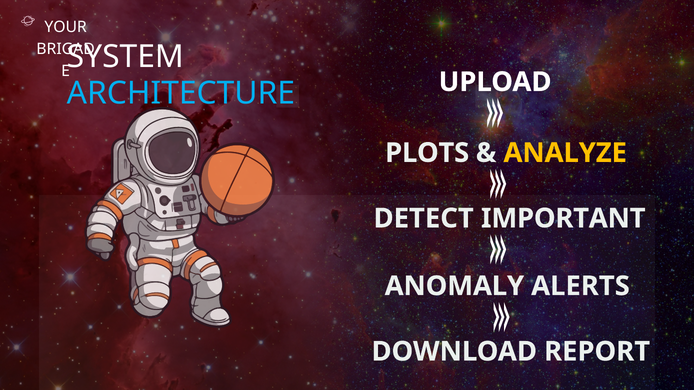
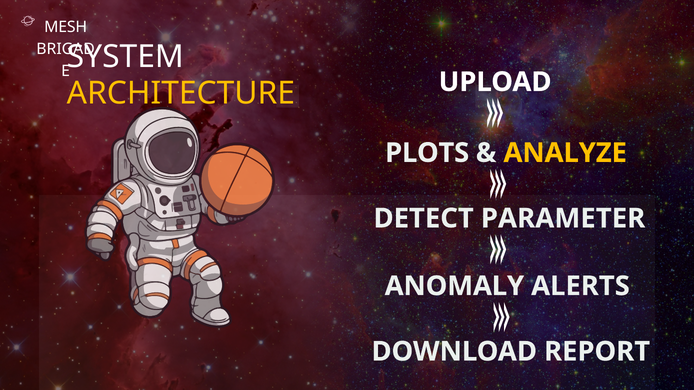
YOUR: YOUR -> MESH (66, 27)
ARCHITECTURE colour: light blue -> yellow (181, 93)
IMPORTANT: IMPORTANT -> PARAMETER (563, 219)
